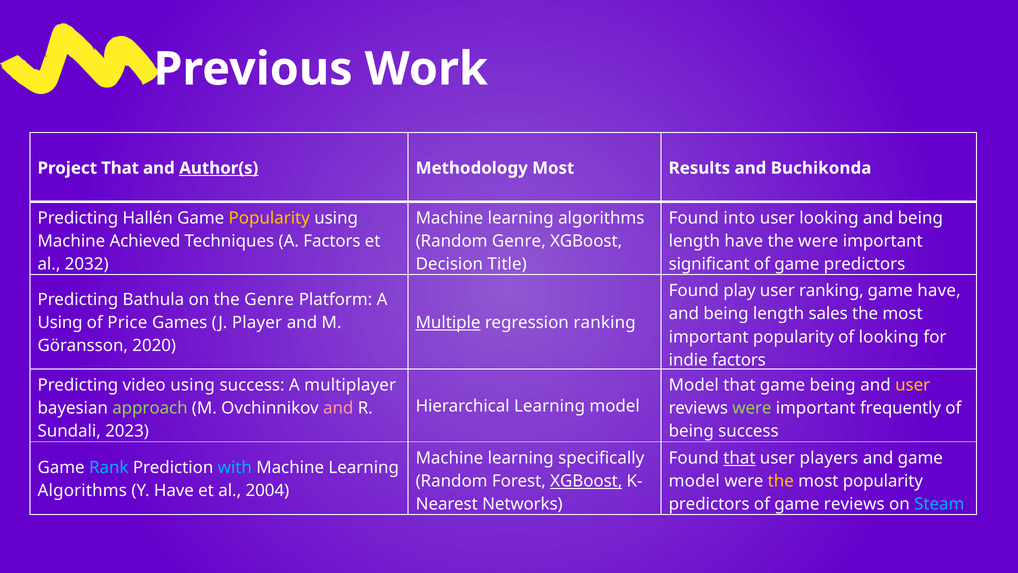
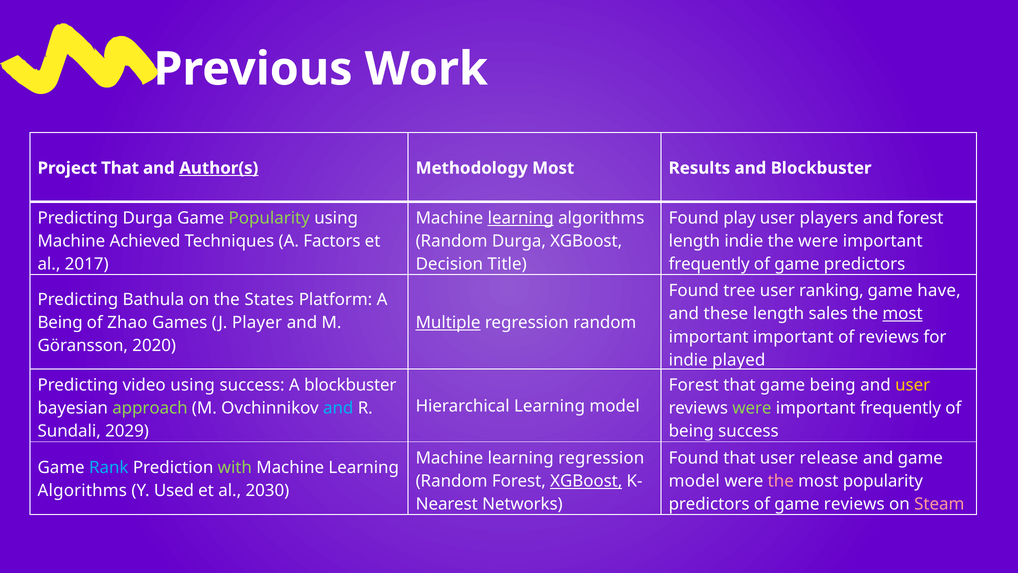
and Buchikonda: Buchikonda -> Blockbuster (821, 168)
Predicting Hallén: Hallén -> Durga (148, 218)
Popularity colour: yellow -> light green (269, 218)
learning underline: none -> present (521, 218)
into: into -> play (740, 218)
user looking: looking -> players (829, 218)
being: being -> forest (920, 218)
Random Genre: Genre -> Durga (519, 241)
length have: have -> indie (744, 241)
2032: 2032 -> 2017 (87, 264)
significant: significant -> frequently (709, 264)
play: play -> tree (739, 291)
the Genre: Genre -> States (269, 299)
being: being -> these (726, 314)
most underline: none -> present (903, 314)
Using: Using -> Being (60, 322)
Price: Price -> Zhao (127, 322)
ranking: ranking -> random (605, 322)
important popularity: popularity -> important (793, 337)
of looking: looking -> reviews (889, 337)
indie factors: factors -> played (739, 360)
A multiplayer: multiplayer -> blockbuster (350, 385)
Model: Model -> Forest (694, 385)
and colour: pink -> light blue (338, 408)
2023: 2023 -> 2029 (127, 431)
learning specifically: specifically -> regression (601, 458)
that underline: present -> none (739, 458)
players: players -> release (829, 458)
with colour: light blue -> light green (235, 467)
the colour: yellow -> pink (781, 481)
Y Have: Have -> Used (174, 490)
2004: 2004 -> 2030 (267, 490)
Steam colour: light blue -> pink (939, 504)
